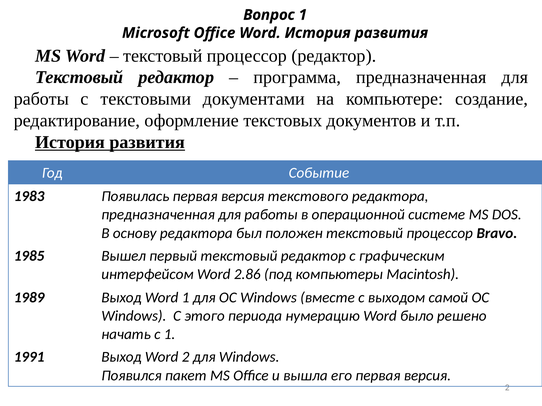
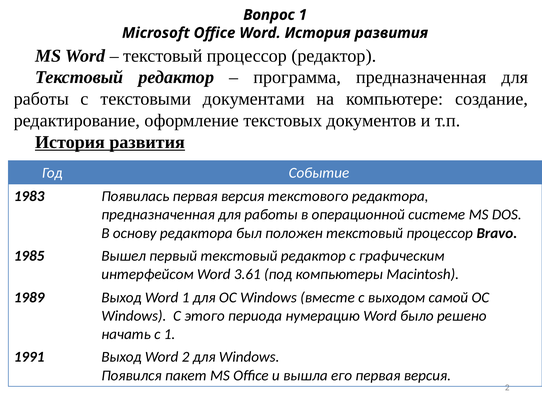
2.86: 2.86 -> 3.61 (247, 275)
